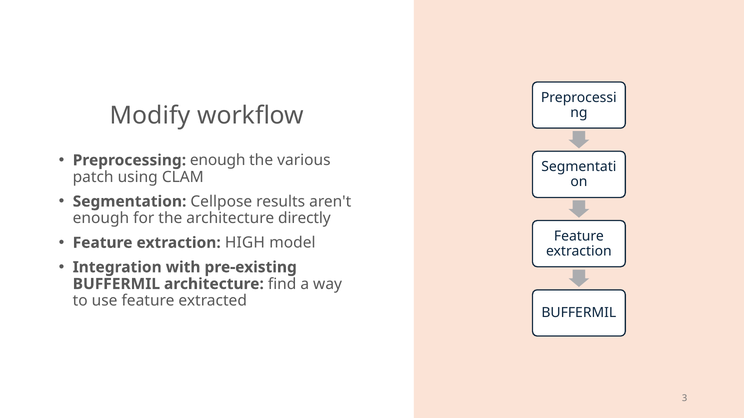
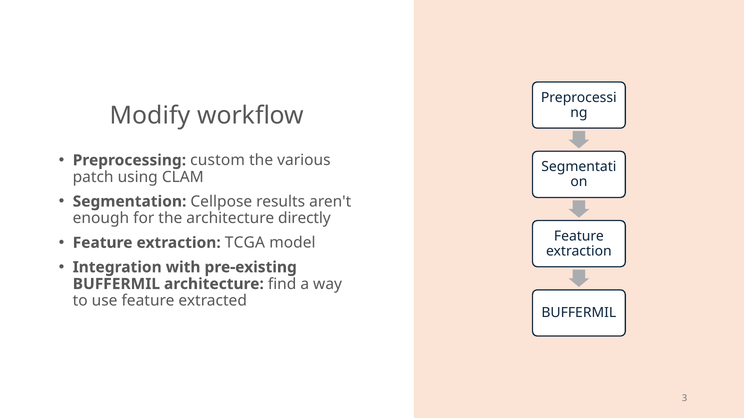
Preprocessing enough: enough -> custom (218, 160)
HIGH: HIGH -> TCGA (245, 243)
